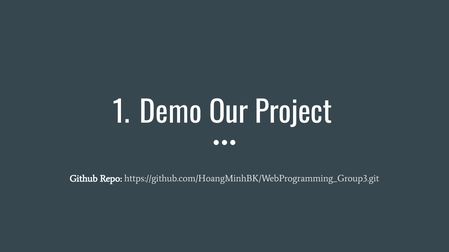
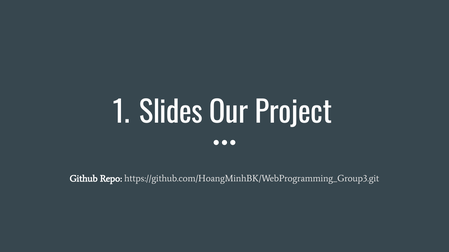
Demo: Demo -> Slides (171, 113)
